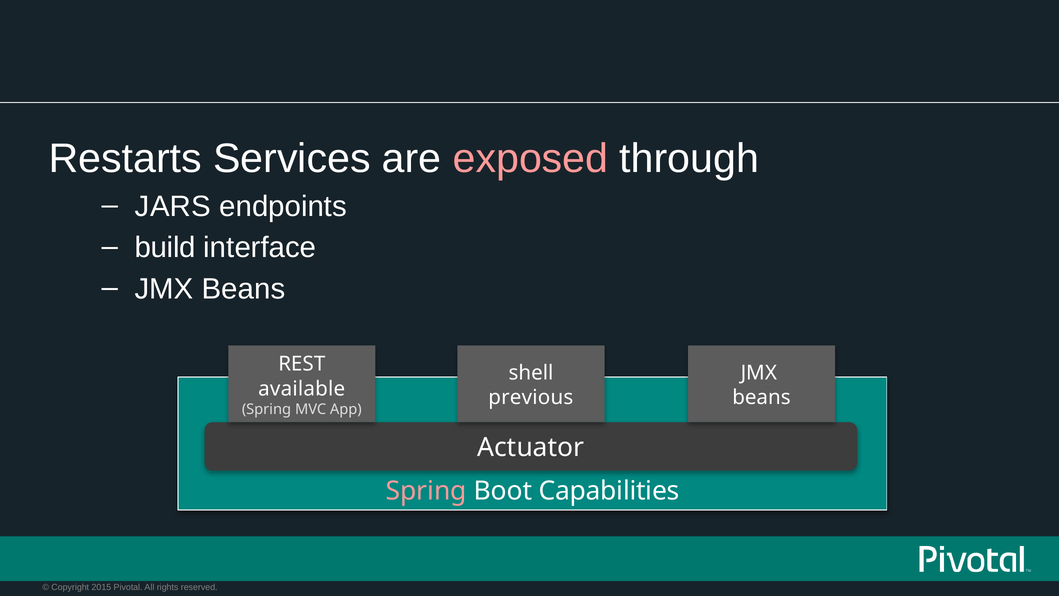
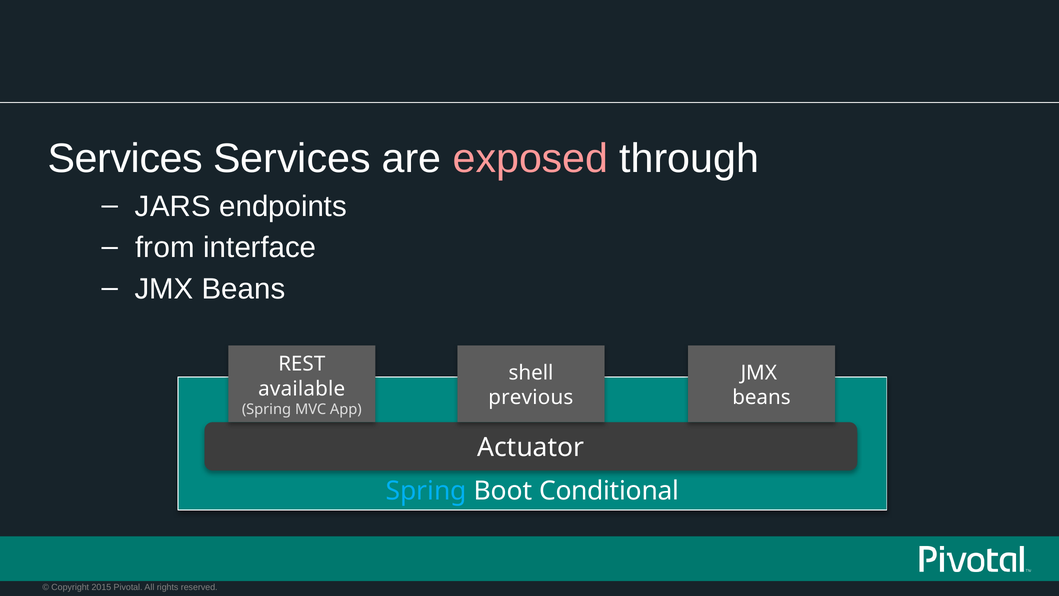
Restarts: Restarts -> Services (125, 159)
build: build -> from (165, 247)
Spring colour: pink -> light blue (426, 491)
Capabilities: Capabilities -> Conditional (609, 491)
